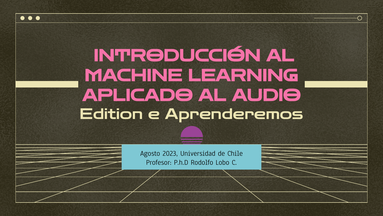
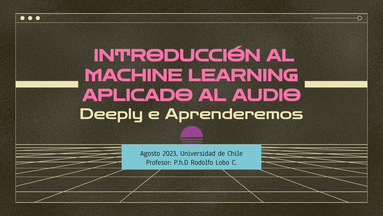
Edition: Edition -> Deeply (111, 114)
